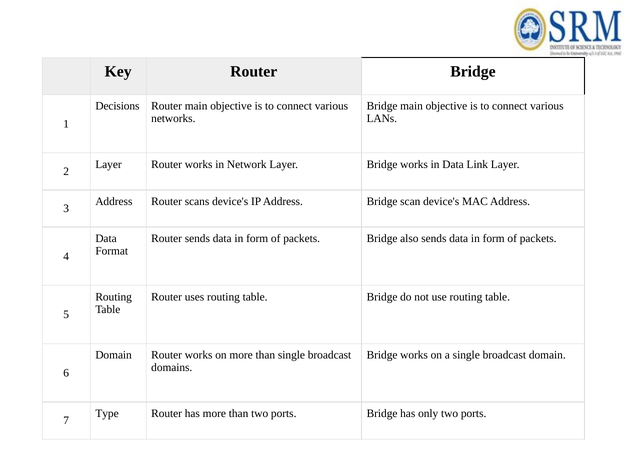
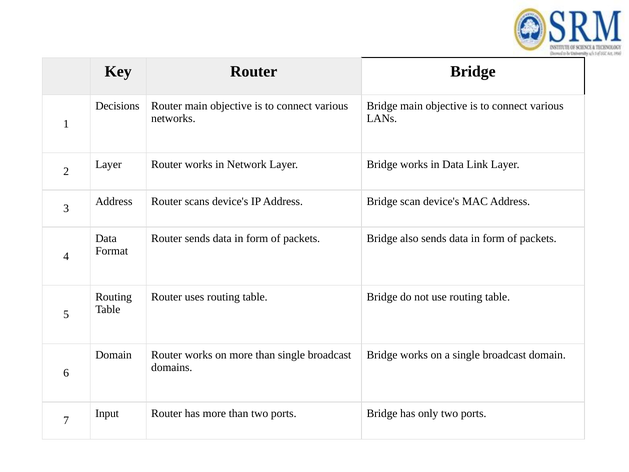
Type: Type -> Input (107, 413)
